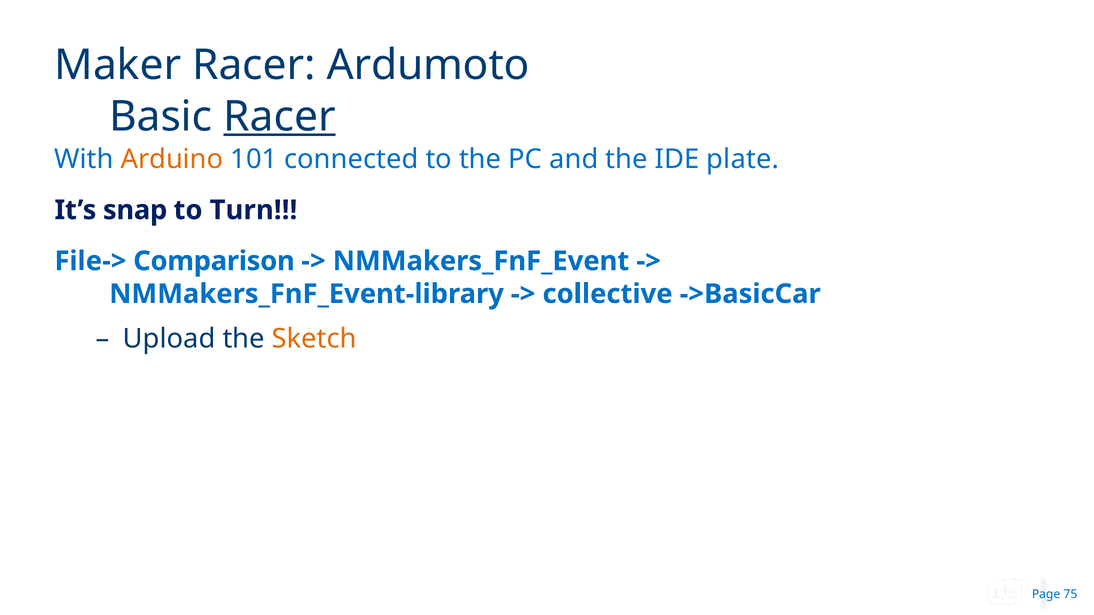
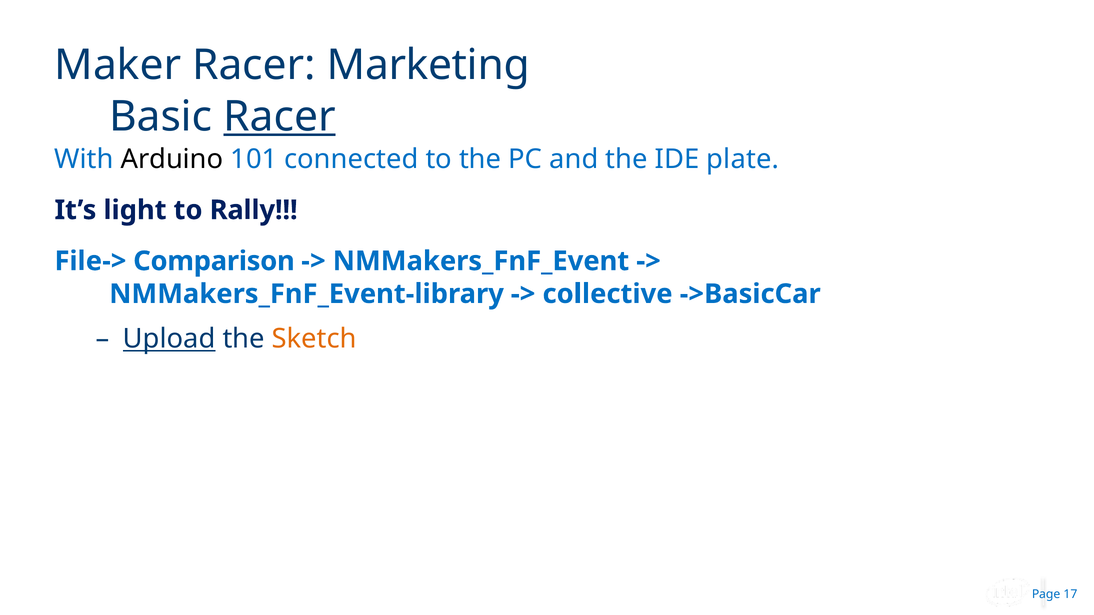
Ardumoto: Ardumoto -> Marketing (428, 65)
Arduino colour: orange -> black (172, 159)
snap: snap -> light (135, 210)
Turn: Turn -> Rally (254, 210)
Upload underline: none -> present (169, 339)
75: 75 -> 17 (1070, 594)
